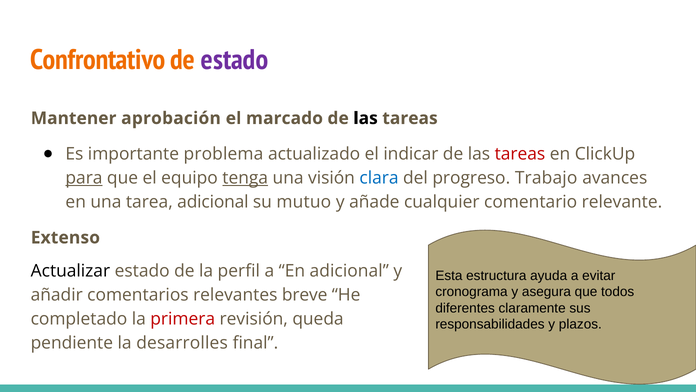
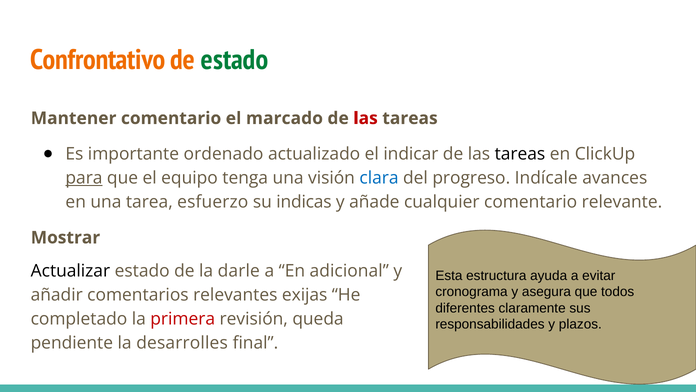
estado colour: purple -> green (235, 60)
Mantener aprobación: aprobación -> comentario (171, 118)
las colour: black -> red (366, 118)
problema: problema -> ordenado (224, 154)
tareas colour: red -> black (520, 154)
tenga underline: present -> none (245, 178)
Trabajo: Trabajo -> Indícale (546, 178)
tarea adicional: adicional -> esfuerzo (213, 202)
mutuo: mutuo -> indicas (304, 202)
Extenso: Extenso -> Mostrar (65, 237)
perfil: perfil -> darle (239, 271)
breve: breve -> exijas (305, 295)
